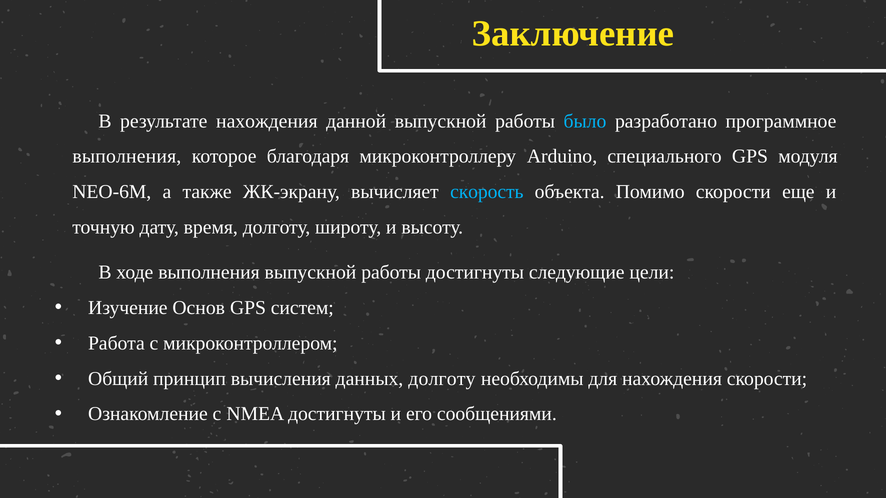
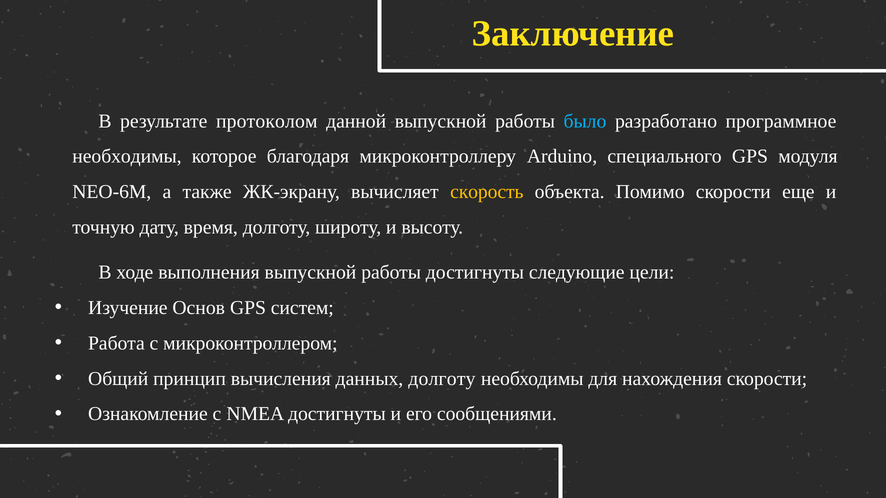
результате нахождения: нахождения -> протоколом (267, 121)
выполнения: выполнения -> необходимы (127, 157)
скорость colour: light blue -> yellow (487, 192)
